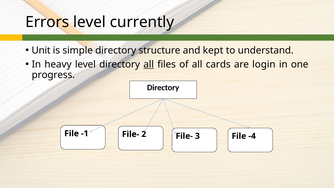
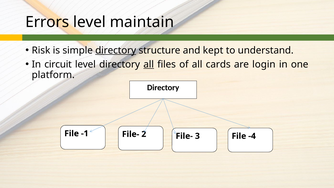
currently: currently -> maintain (142, 22)
Unit: Unit -> Risk (41, 50)
directory underline: none -> present (116, 50)
heavy: heavy -> circuit (58, 64)
progress: progress -> platform (53, 75)
